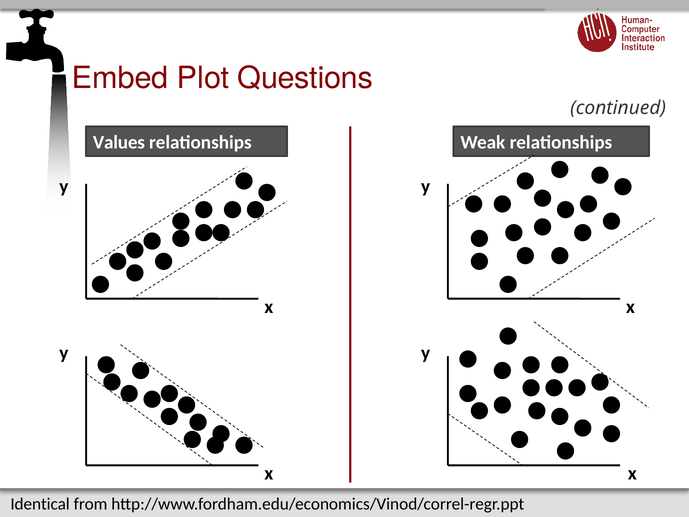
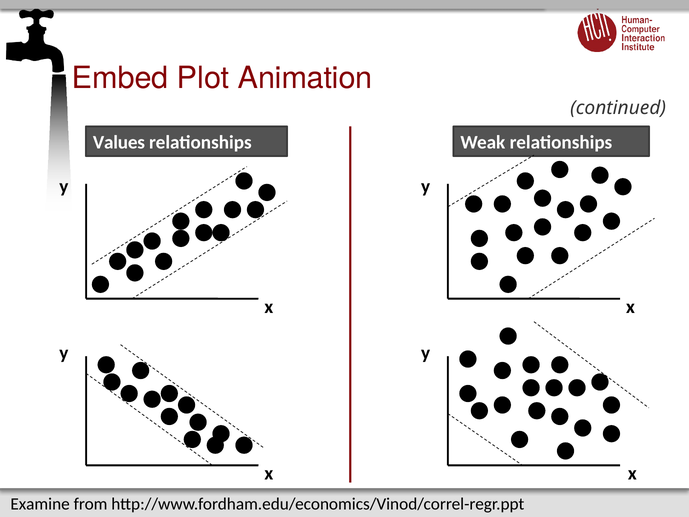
Questions: Questions -> Animation (305, 78)
Identical: Identical -> Examine (40, 504)
